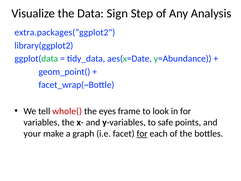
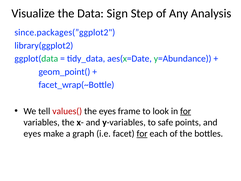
extra.packages(”ggplot2: extra.packages(”ggplot2 -> since.packages(”ggplot2 (65, 32)
whole(: whole( -> values( (67, 111)
for underline: none -> present (186, 111)
your: your -> eyes (32, 133)
